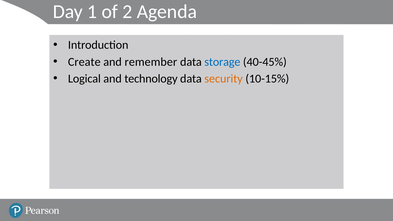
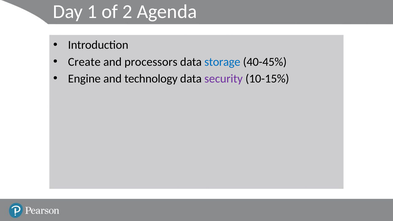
remember: remember -> processors (151, 62)
Logical: Logical -> Engine (84, 79)
security colour: orange -> purple (224, 79)
